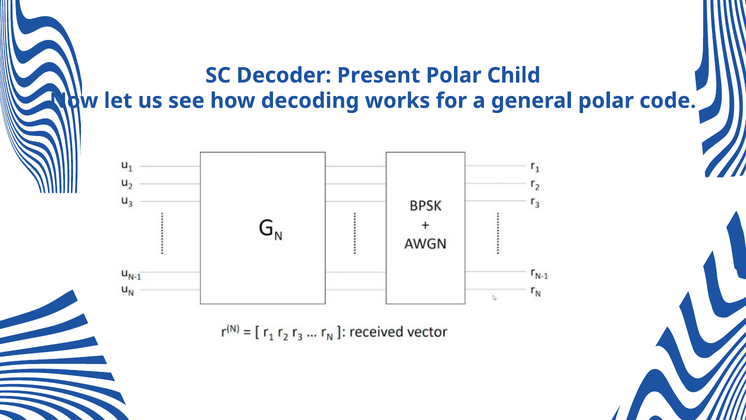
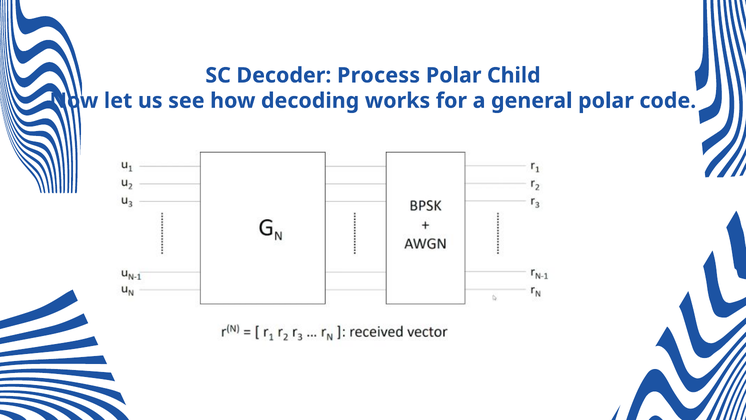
Present: Present -> Process (379, 75)
